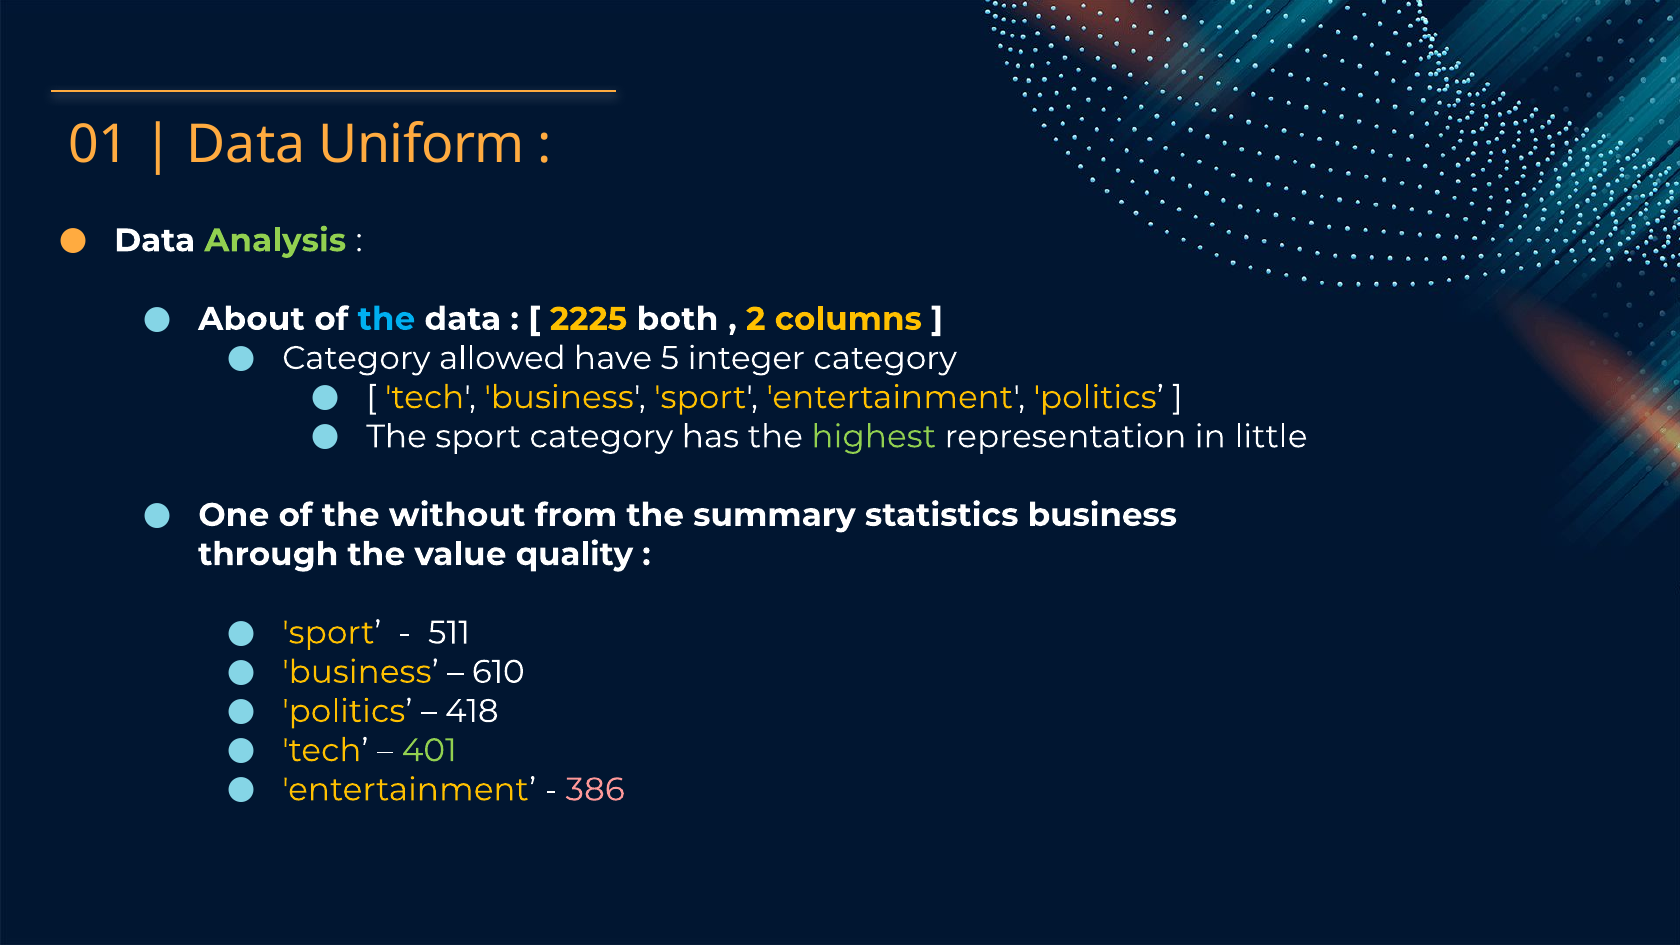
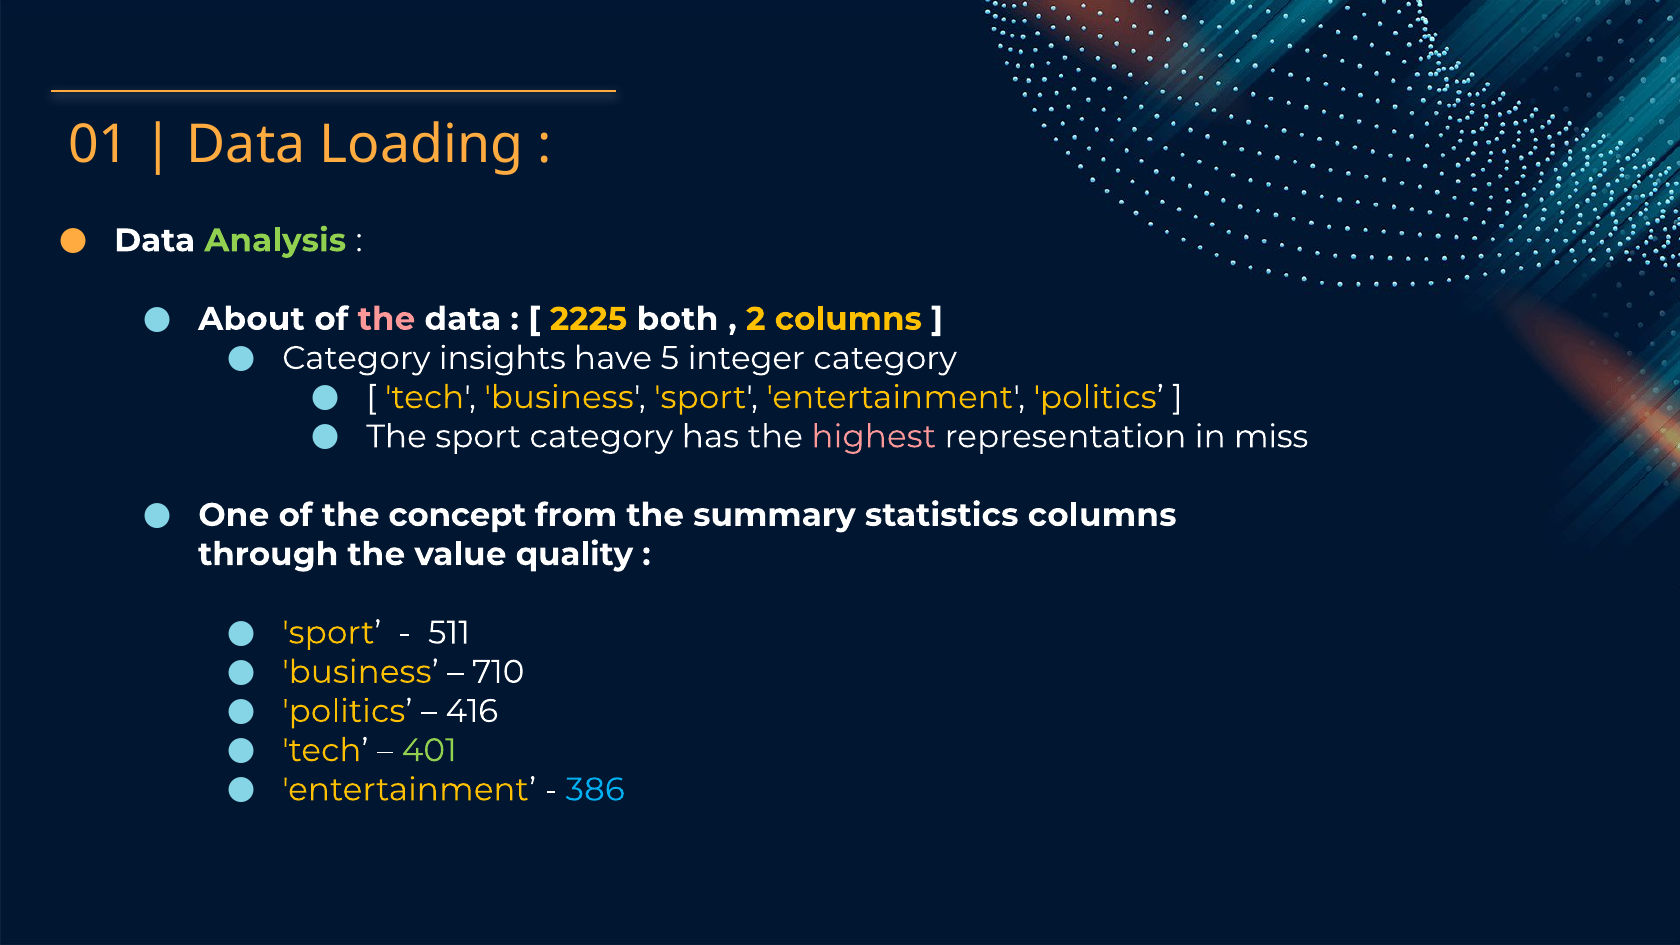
Uniform: Uniform -> Loading (421, 145)
the colour: light blue -> pink (386, 319)
allowed: allowed -> insights (502, 358)
highest colour: light green -> pink (874, 437)
little: little -> miss (1271, 437)
without: without -> concept (457, 515)
statistics business: business -> columns (1102, 515)
610: 610 -> 710 (498, 672)
418: 418 -> 416 (472, 711)
386 colour: pink -> light blue (595, 790)
